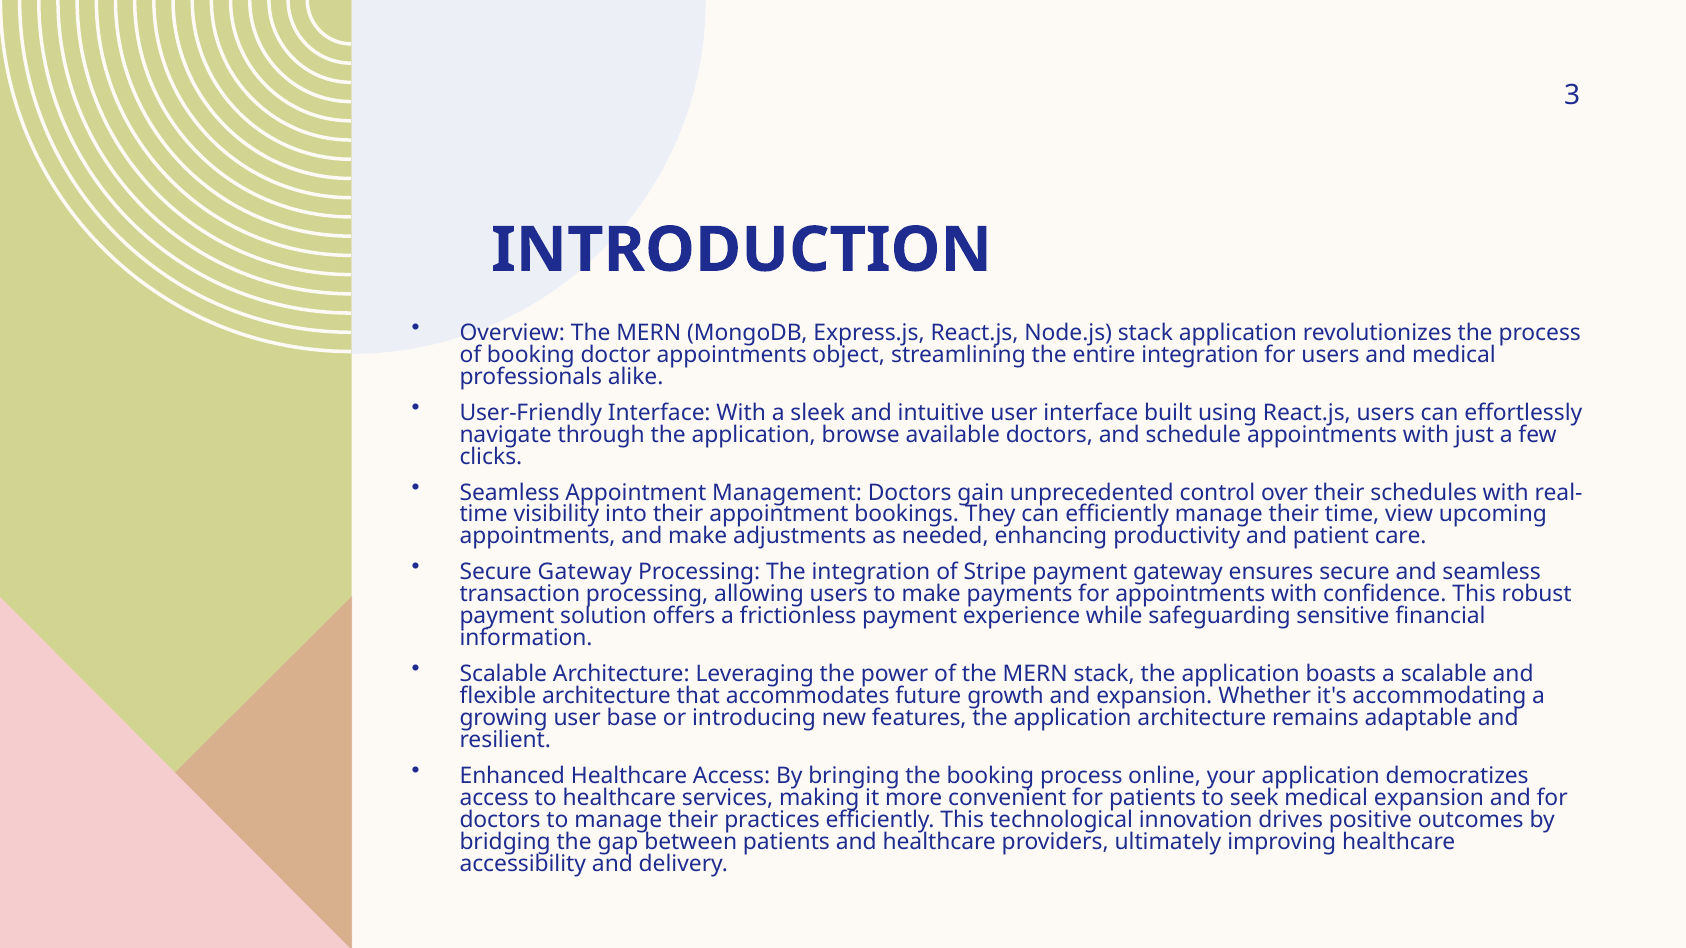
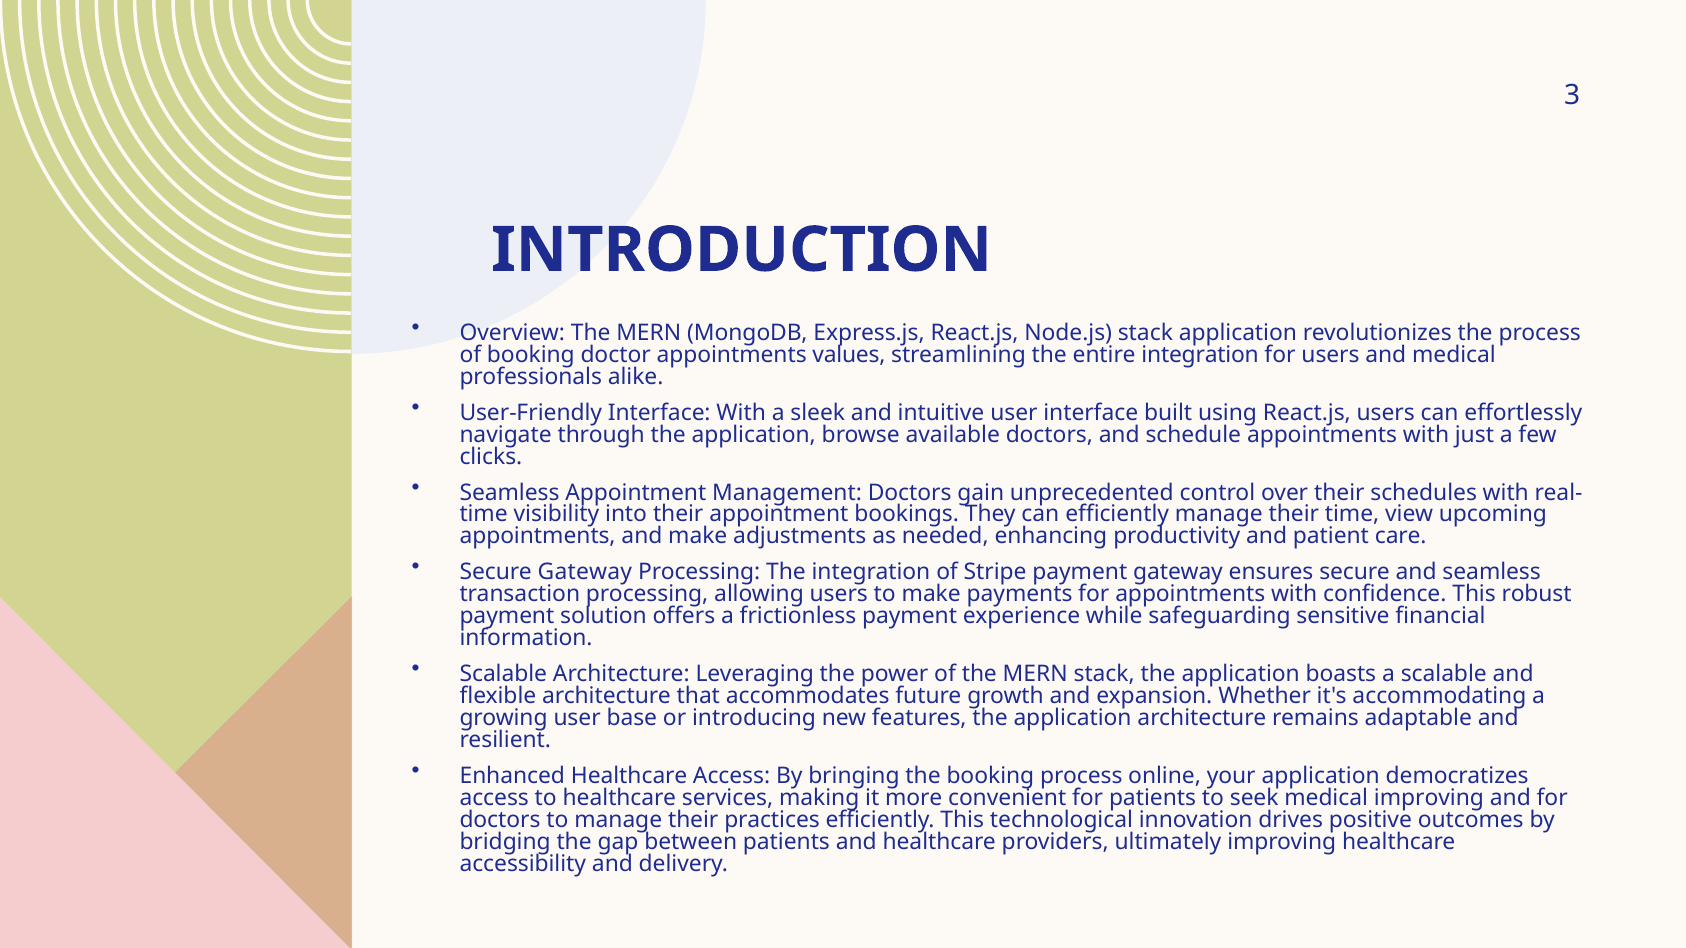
object: object -> values (849, 355)
medical expansion: expansion -> improving (1429, 798)
